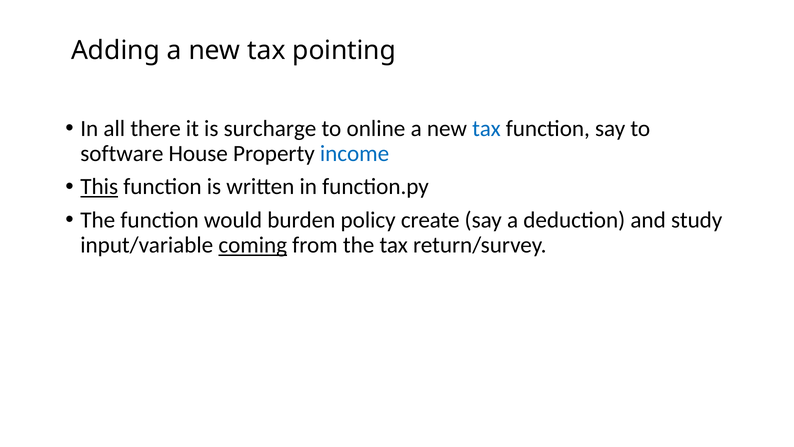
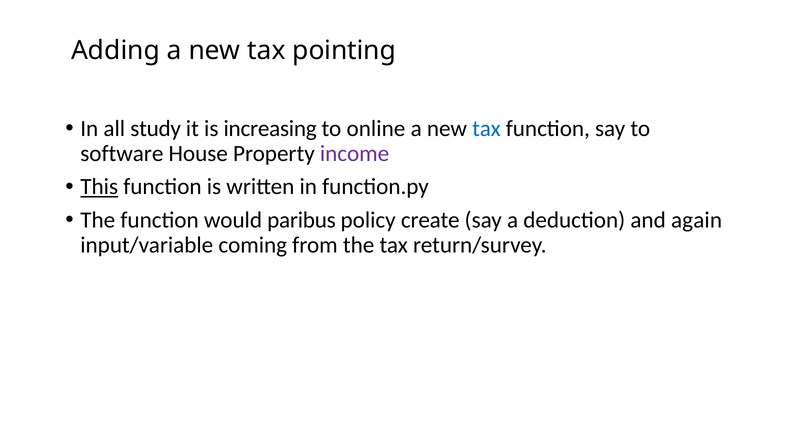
there: there -> study (156, 128)
surcharge: surcharge -> increasing (270, 128)
income colour: blue -> purple (355, 153)
burden: burden -> paribus (301, 220)
study: study -> again (697, 220)
coming underline: present -> none (253, 245)
